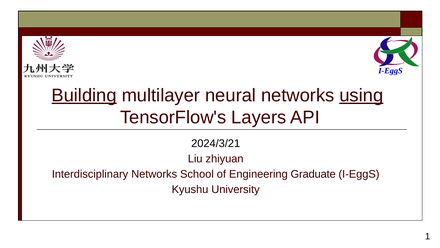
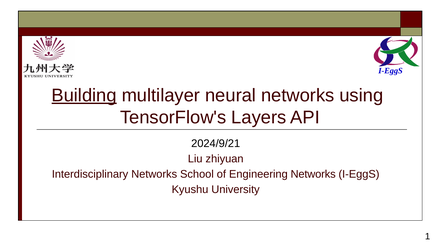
using underline: present -> none (361, 95)
2024/3/21: 2024/3/21 -> 2024/9/21 (216, 143)
Engineering Graduate: Graduate -> Networks (313, 174)
